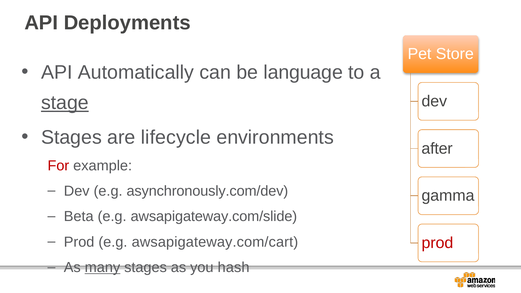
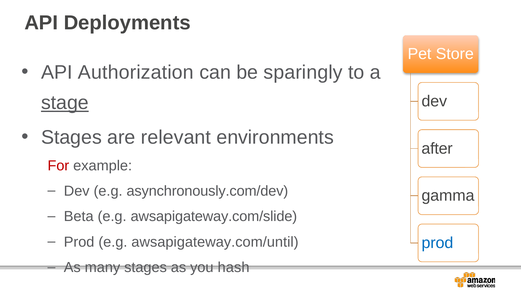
Automatically: Automatically -> Authorization (136, 72)
language: language -> sparingly (303, 72)
lifecycle: lifecycle -> relevant (176, 137)
awsapigateway.com/cart: awsapigateway.com/cart -> awsapigateway.com/until (215, 242)
prod colour: red -> blue (437, 243)
many underline: present -> none (102, 268)
